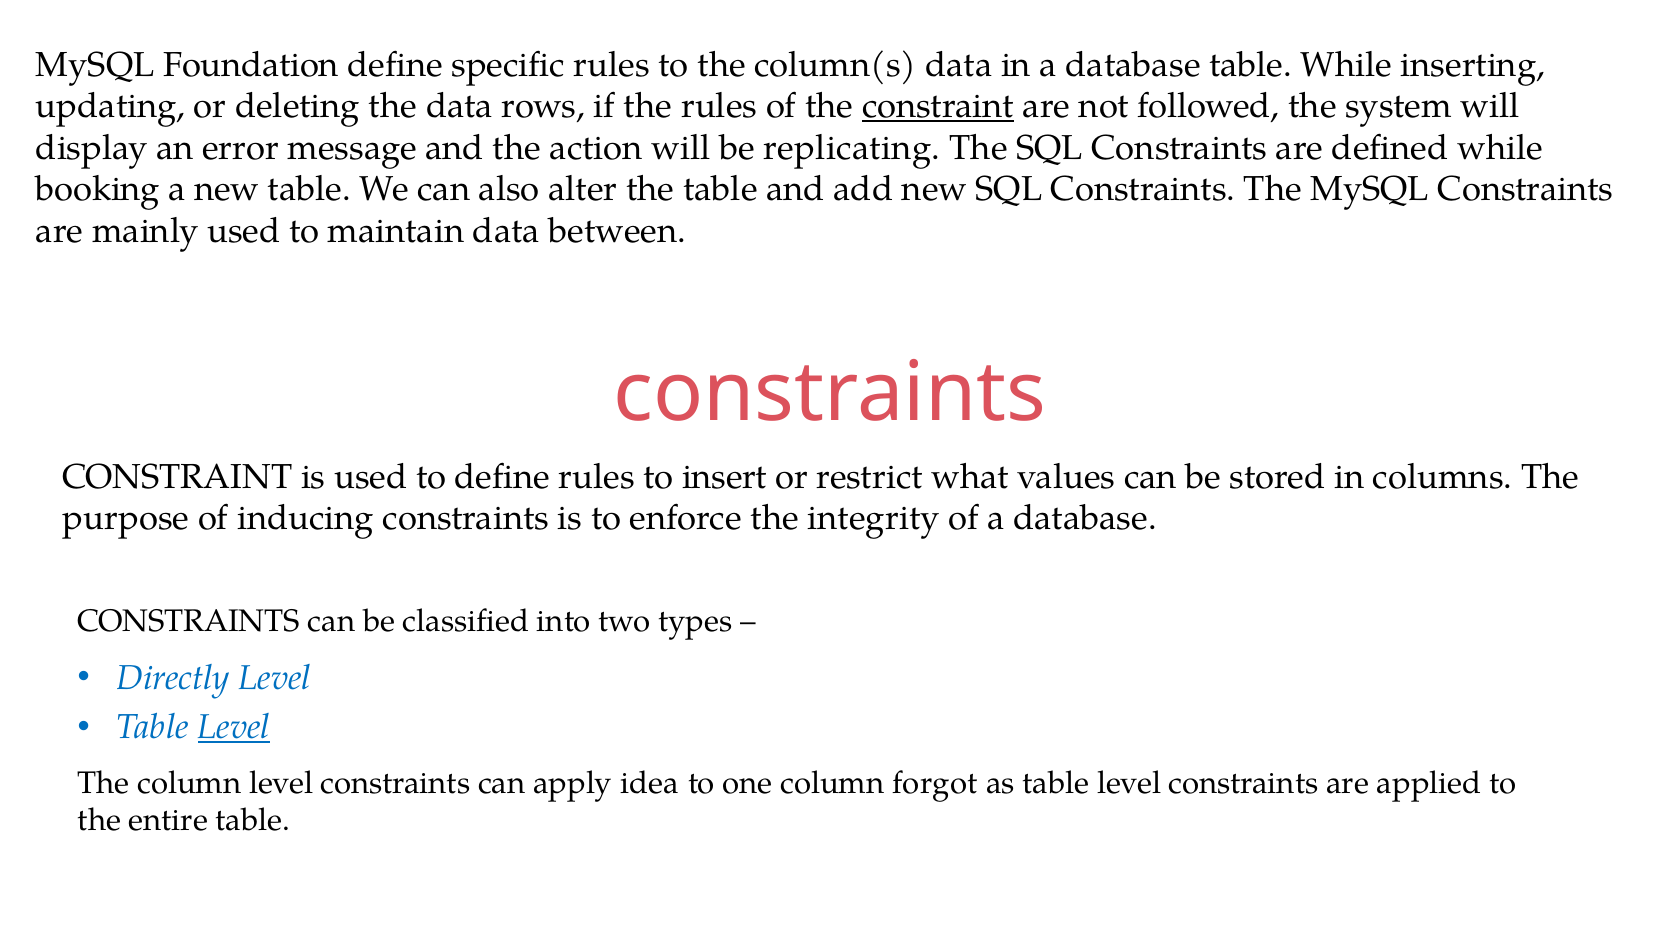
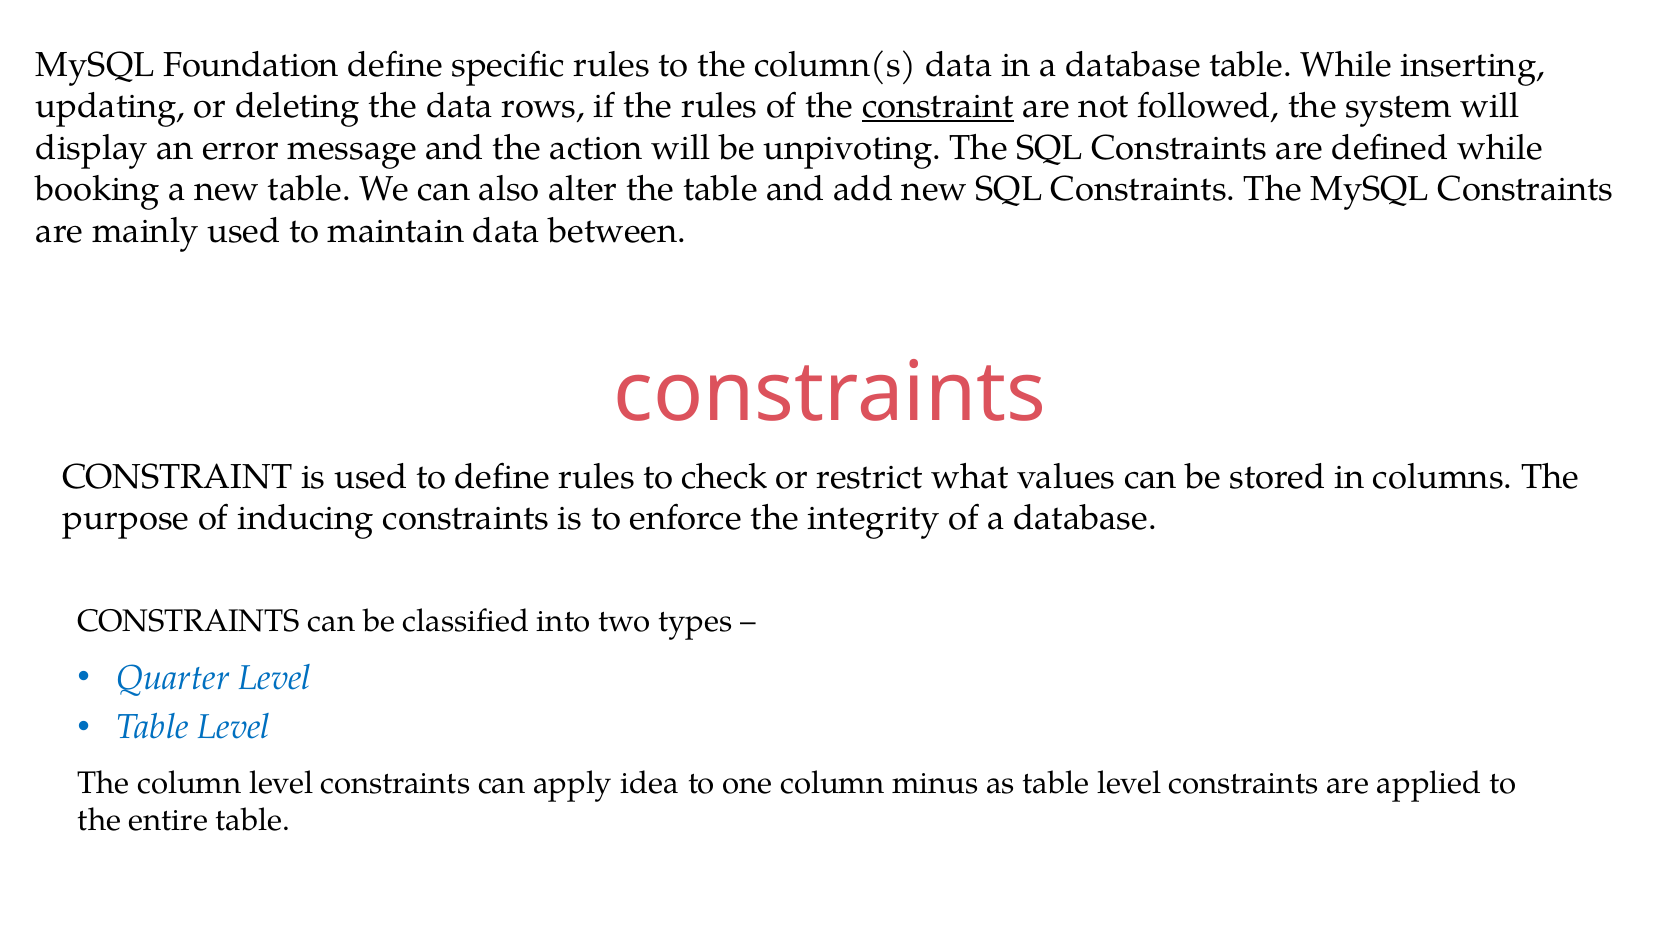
replicating: replicating -> unpivoting (852, 148)
insert: insert -> check (725, 477)
Directly: Directly -> Quarter (173, 678)
Level underline: present -> none (234, 727)
forgot: forgot -> minus (935, 783)
